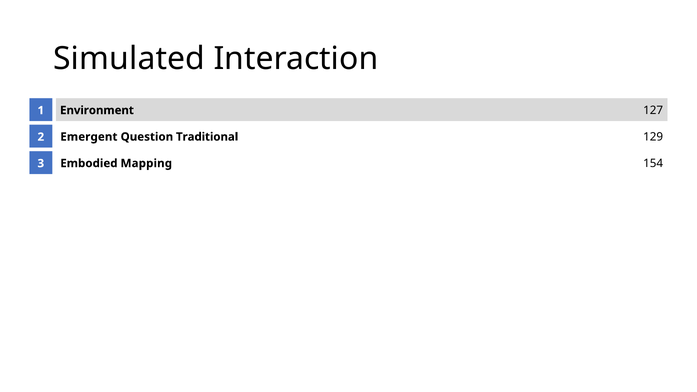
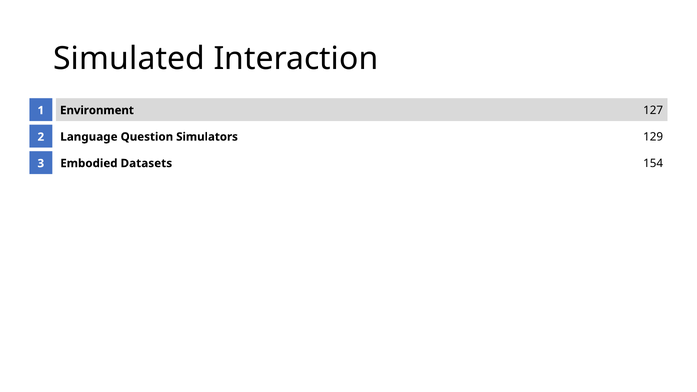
Emergent: Emergent -> Language (89, 137)
Traditional: Traditional -> Simulators (207, 137)
Mapping: Mapping -> Datasets (146, 163)
